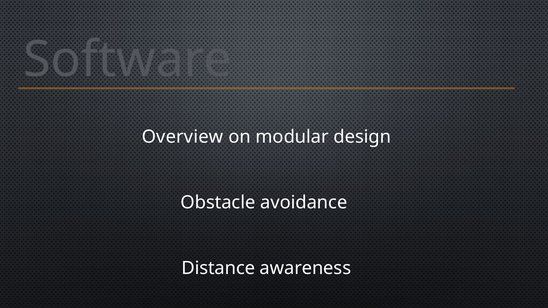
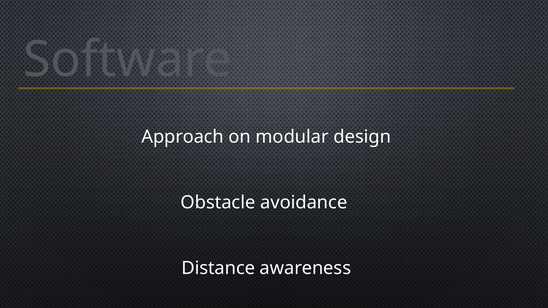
Overview: Overview -> Approach (183, 137)
